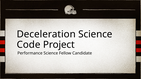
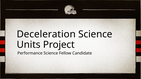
Code: Code -> Units (29, 45)
